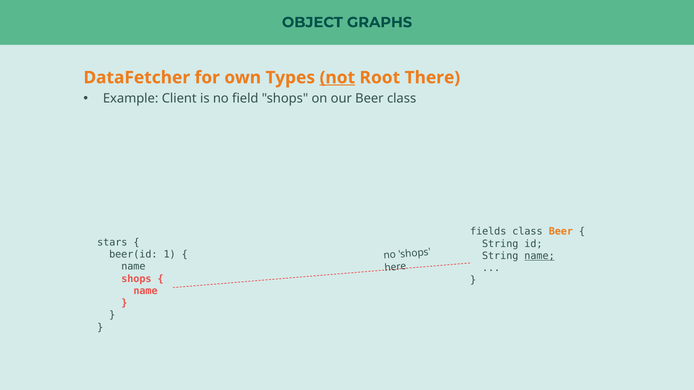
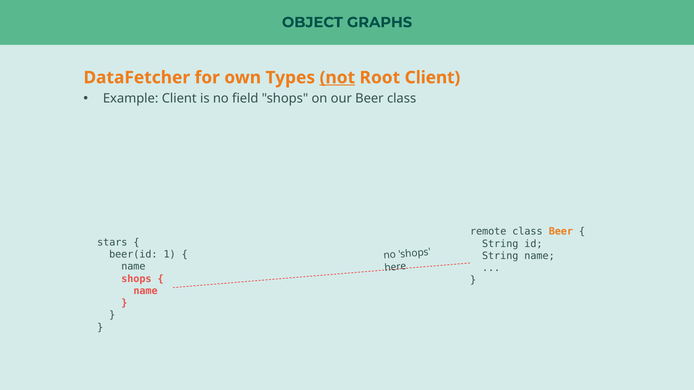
Root There: There -> Client (432, 78)
fields: fields -> remote (488, 232)
name underline: present -> none (540, 256)
